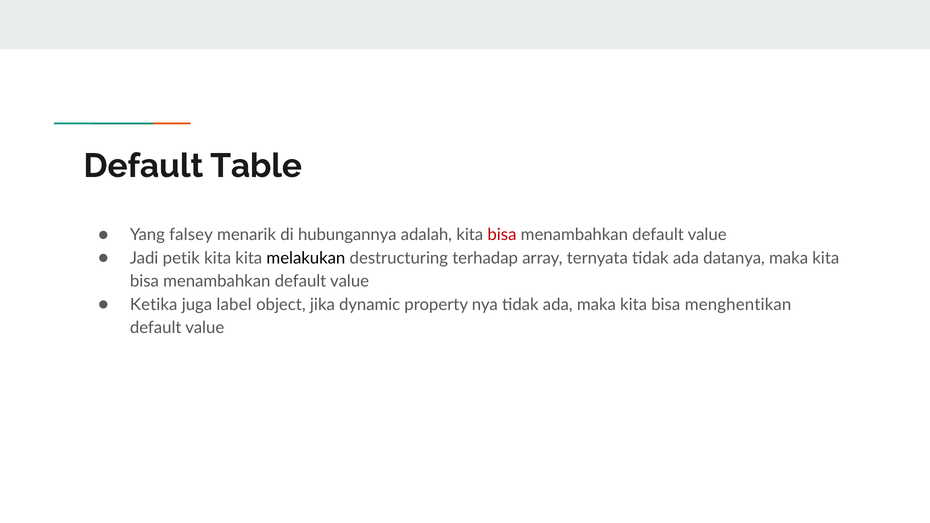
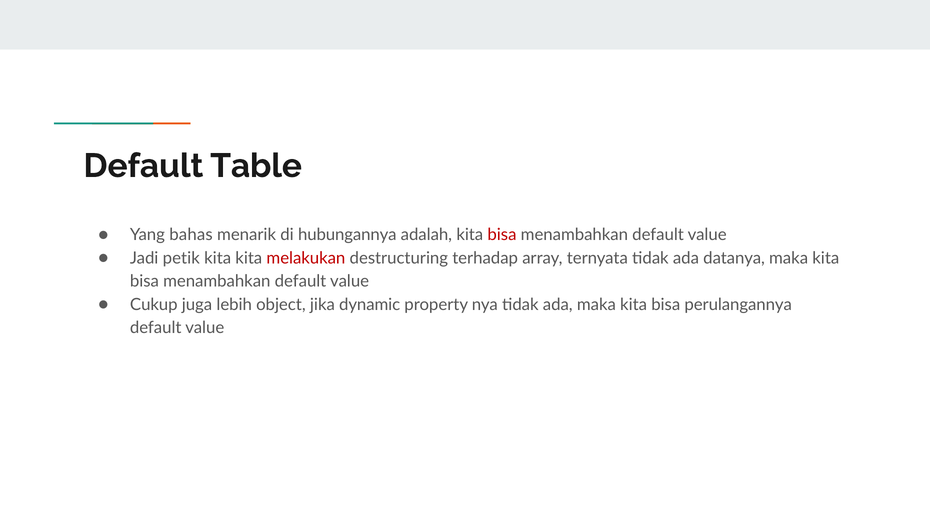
falsey: falsey -> bahas (191, 235)
melakukan colour: black -> red (306, 258)
Ketika: Ketika -> Cukup (154, 305)
label: label -> lebih (234, 305)
menghentikan: menghentikan -> perulangannya (738, 305)
